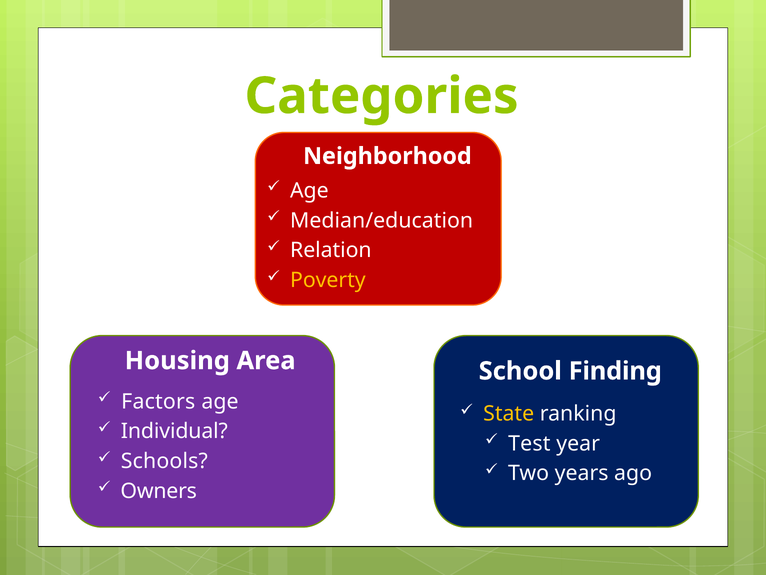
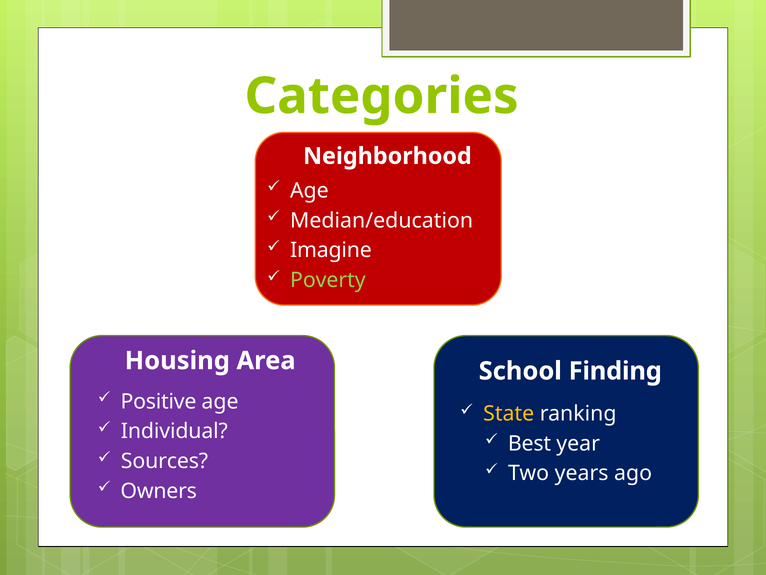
Relation: Relation -> Imagine (331, 250)
Poverty colour: yellow -> light green (328, 280)
Factors: Factors -> Positive (158, 401)
Test: Test -> Best (530, 443)
Schools: Schools -> Sources (164, 461)
